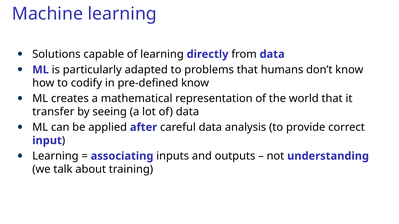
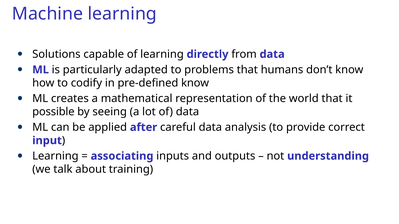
transfer: transfer -> possible (53, 112)
